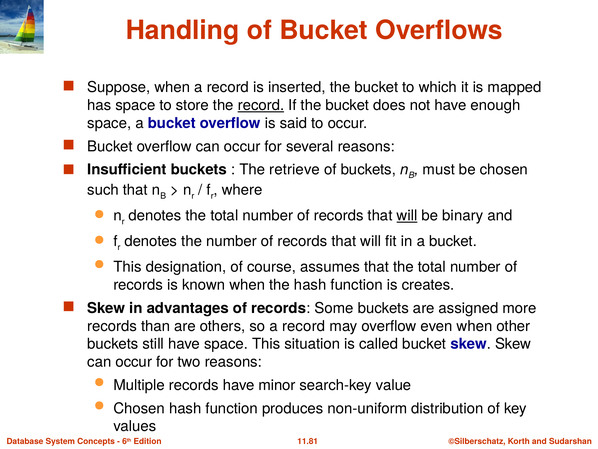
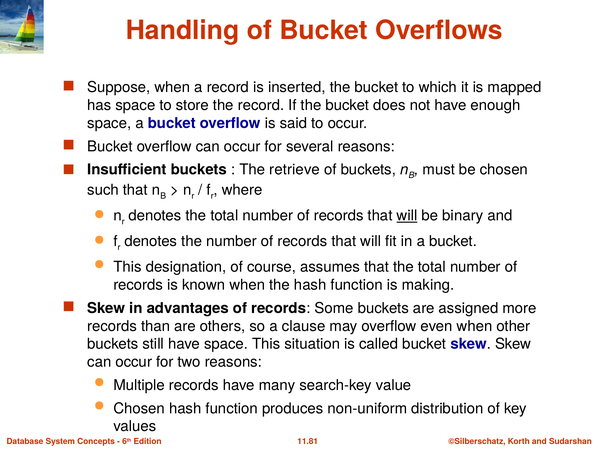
record underline: present -> none (261, 105)
creates: creates -> making (428, 285)
so a record: record -> clause (304, 326)
minor: minor -> many (277, 385)
